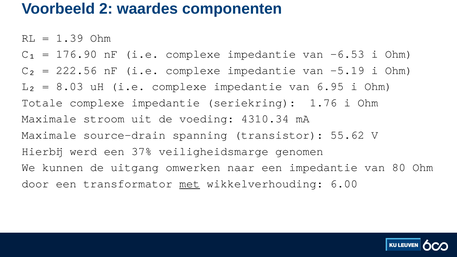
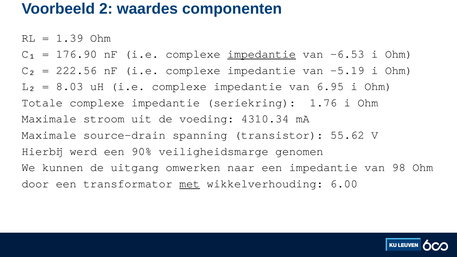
impedantie underline: none -> present (262, 54)
37%: 37% -> 90% (142, 151)
80: 80 -> 98 (399, 167)
